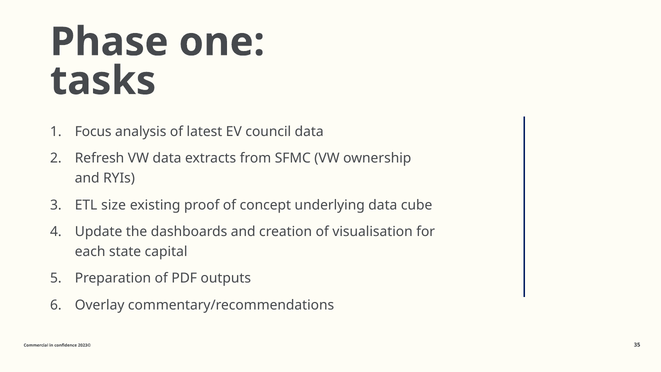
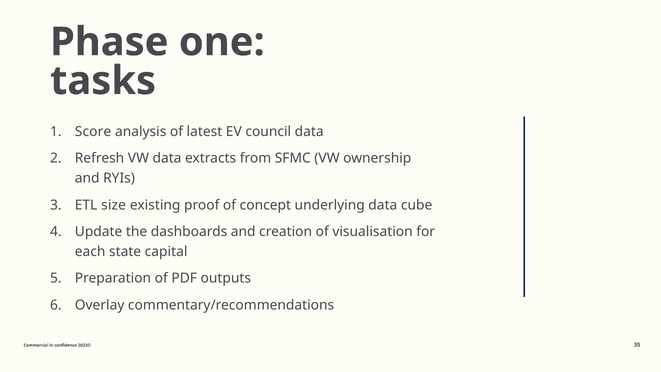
Focus: Focus -> Score (93, 132)
